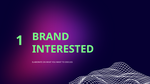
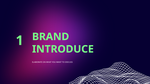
INTERESTED: INTERESTED -> INTRODUCE (63, 49)
